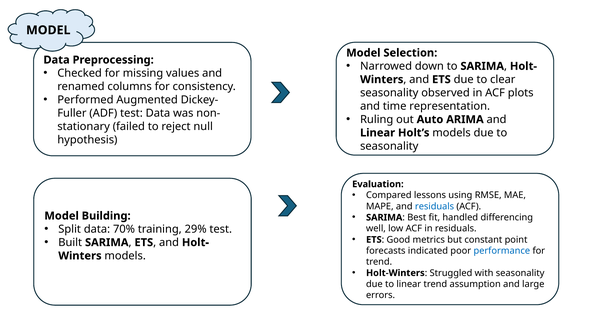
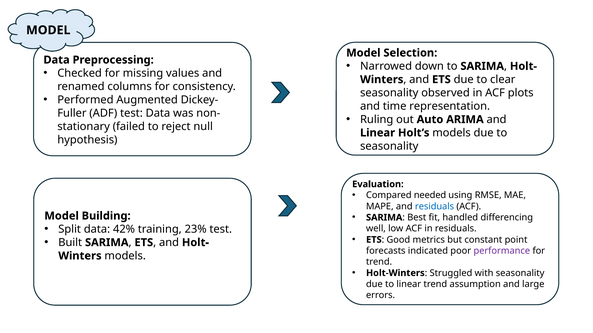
lessons: lessons -> needed (430, 196)
70%: 70% -> 42% (124, 230)
29%: 29% -> 23% (196, 230)
performance colour: blue -> purple (502, 251)
